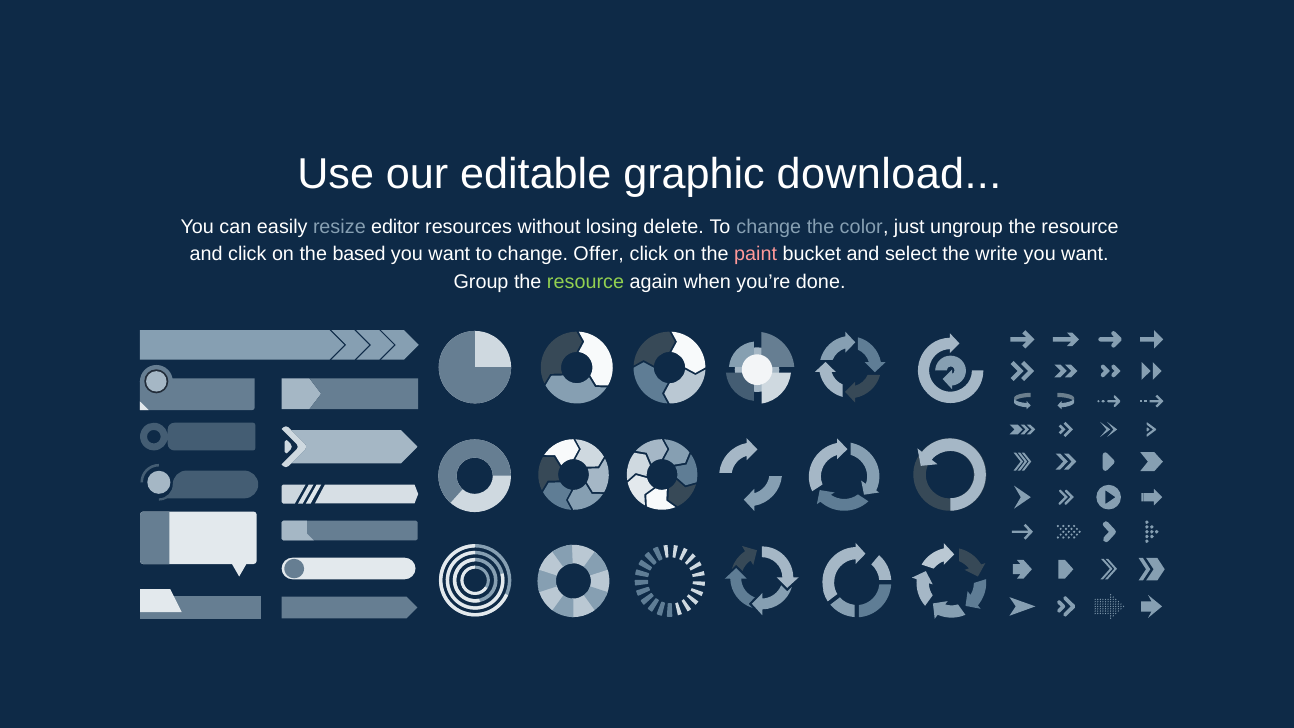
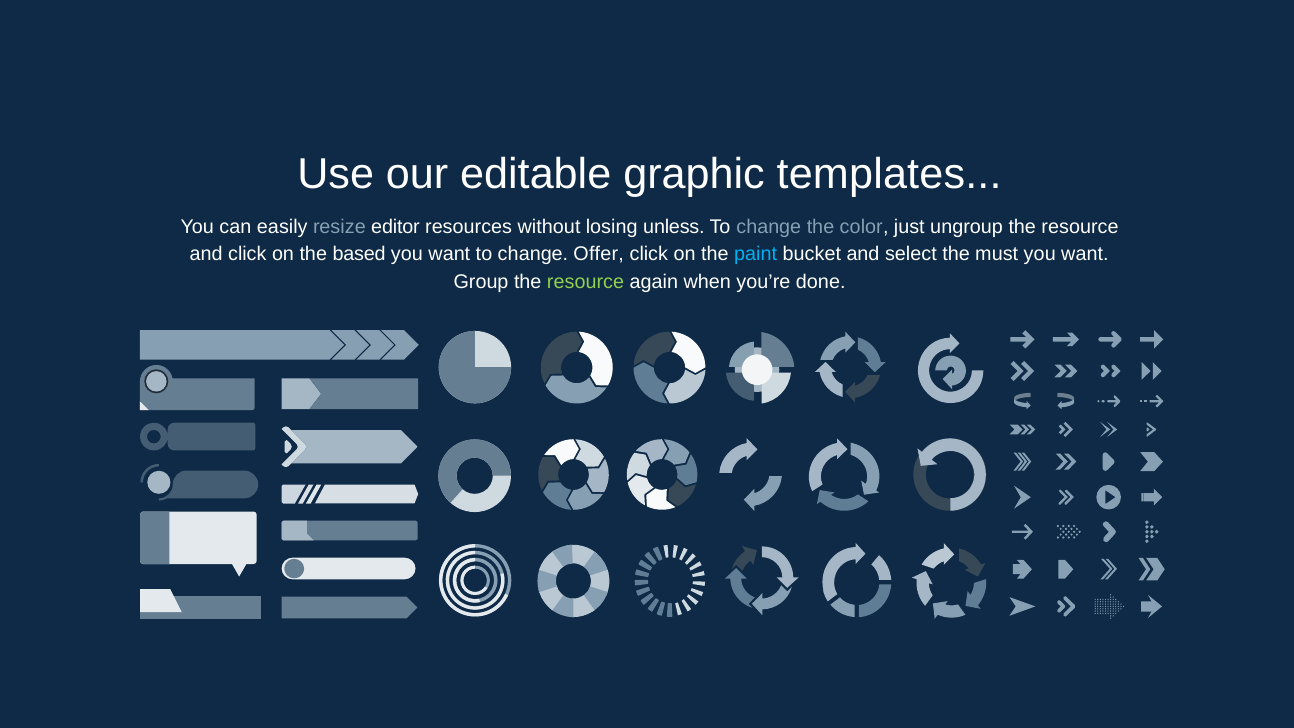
download: download -> templates (889, 174)
delete: delete -> unless (674, 227)
paint colour: pink -> light blue (756, 254)
write: write -> must (997, 254)
